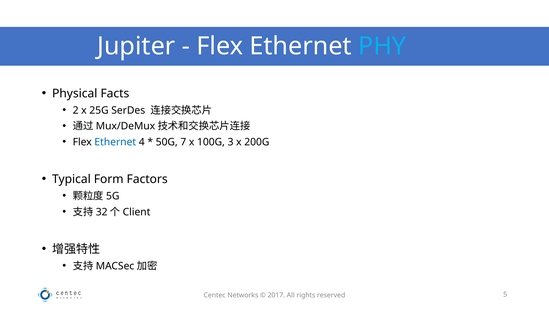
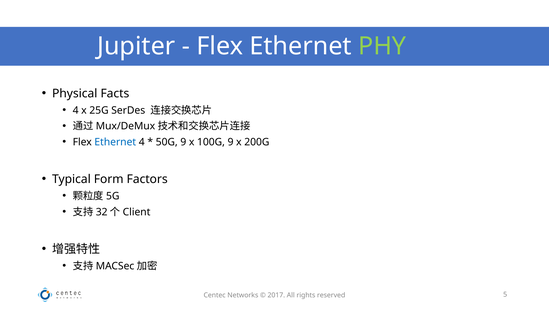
PHY colour: light blue -> light green (382, 46)
2: 2 -> 4 (76, 110)
50G 7: 7 -> 9 (183, 142)
100G 3: 3 -> 9 (231, 142)
